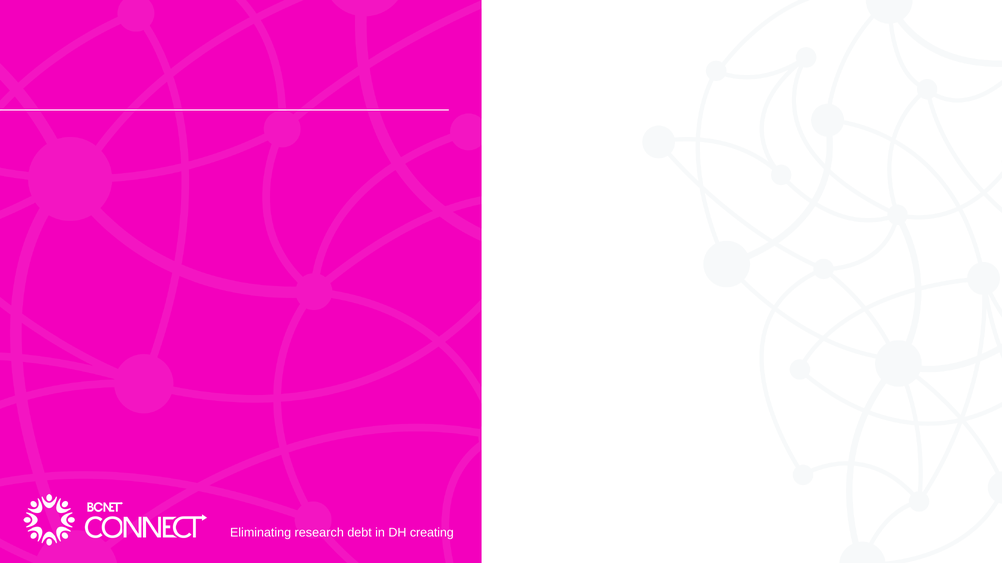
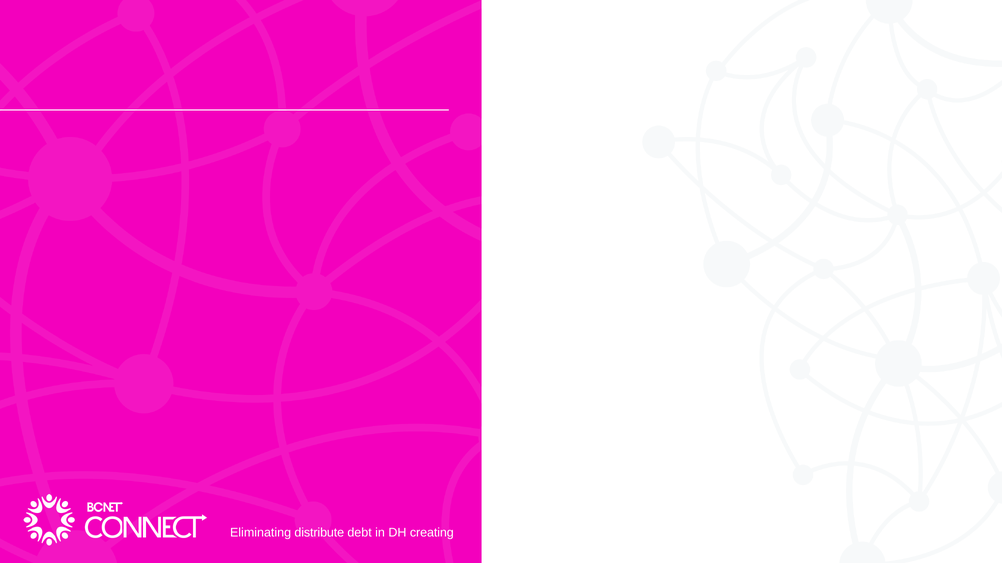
research: research -> distribute (319, 533)
